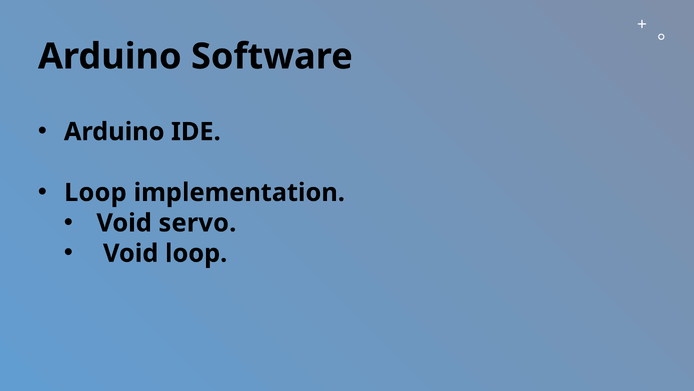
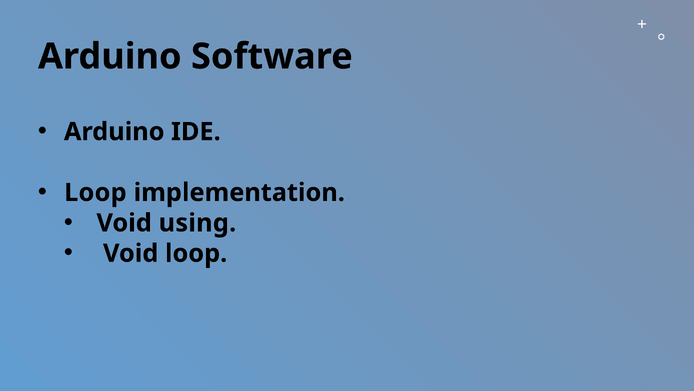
servo: servo -> using (197, 223)
